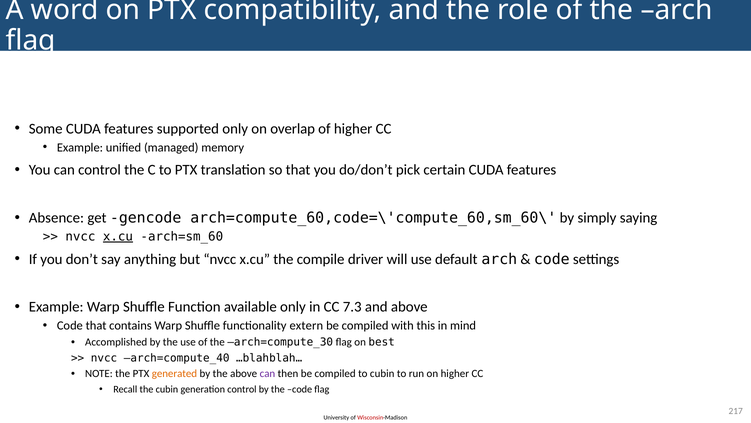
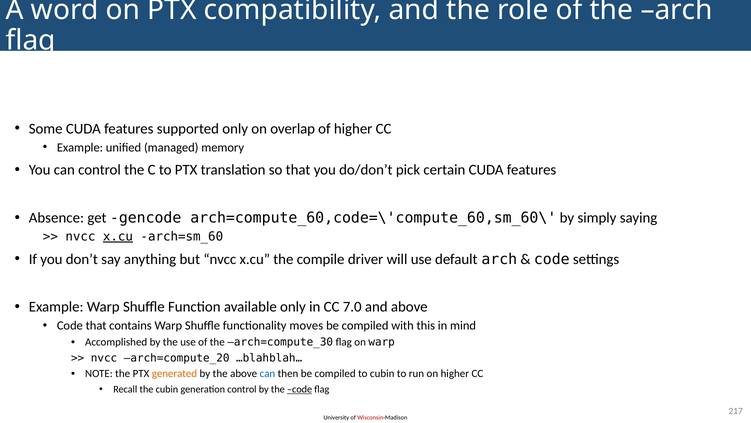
7.3: 7.3 -> 7.0 (352, 307)
extern: extern -> moves (306, 325)
on best: best -> warp (382, 342)
arch=compute_40: arch=compute_40 -> arch=compute_20 (177, 358)
can colour: purple -> blue (267, 373)
code underline: none -> present (300, 389)
